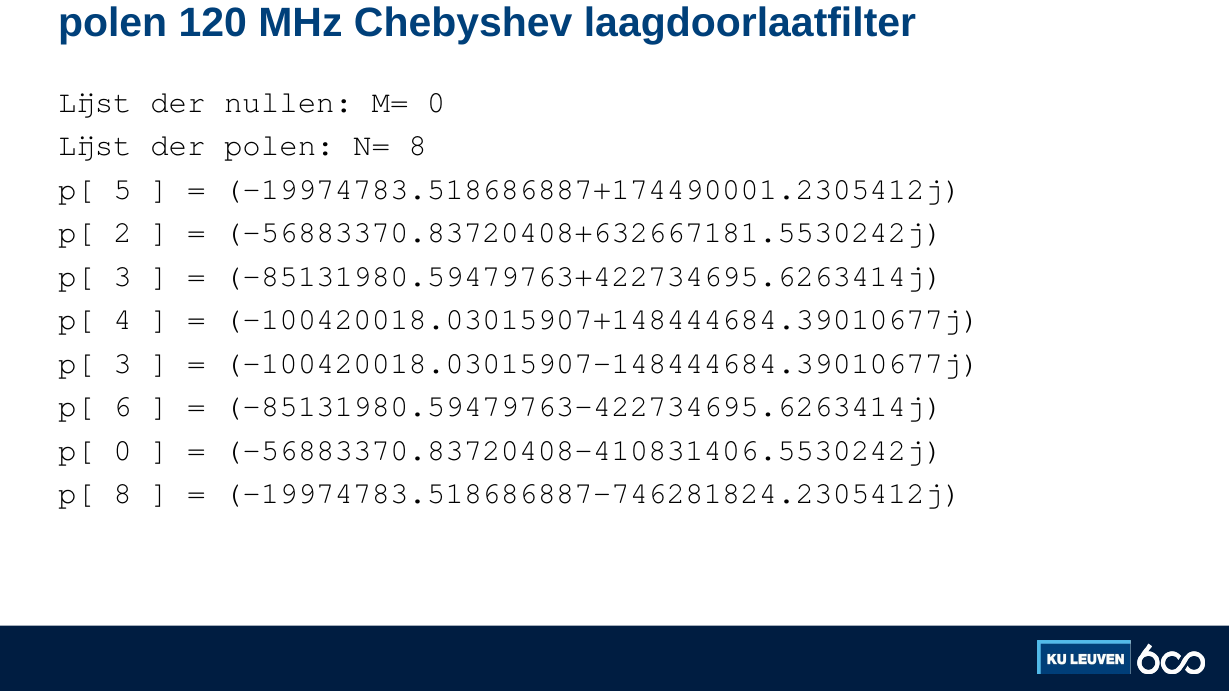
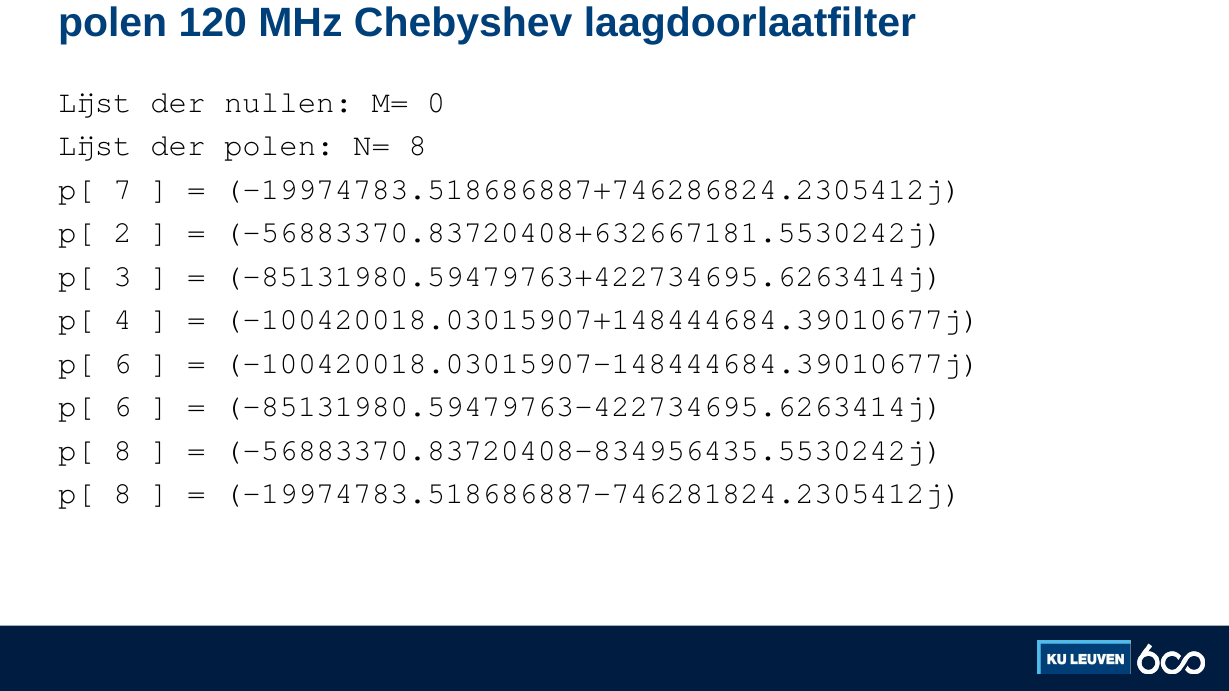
5: 5 -> 7 (123, 189)
-19974783.518686887+174490001.2305412j: -19974783.518686887+174490001.2305412j -> -19974783.518686887+746286824.2305412j (593, 189)
3: 3 -> 6 (123, 363)
0: 0 -> 8 (123, 450)
-56883370.83720408-410831406.5530242j: -56883370.83720408-410831406.5530242j -> -56883370.83720408-834956435.5530242j (584, 450)
